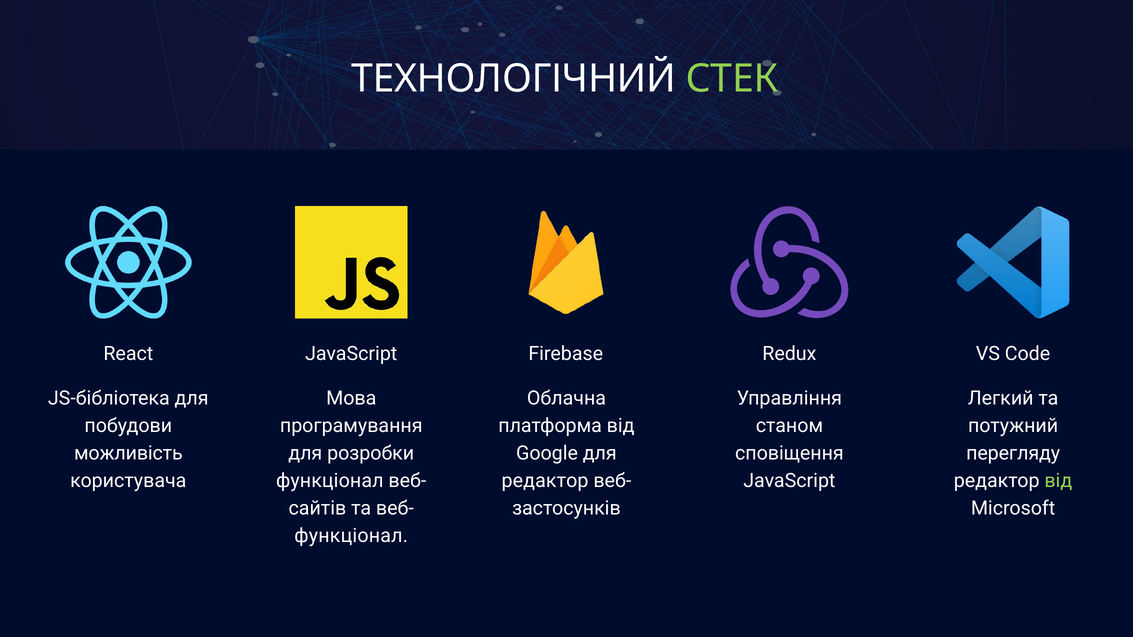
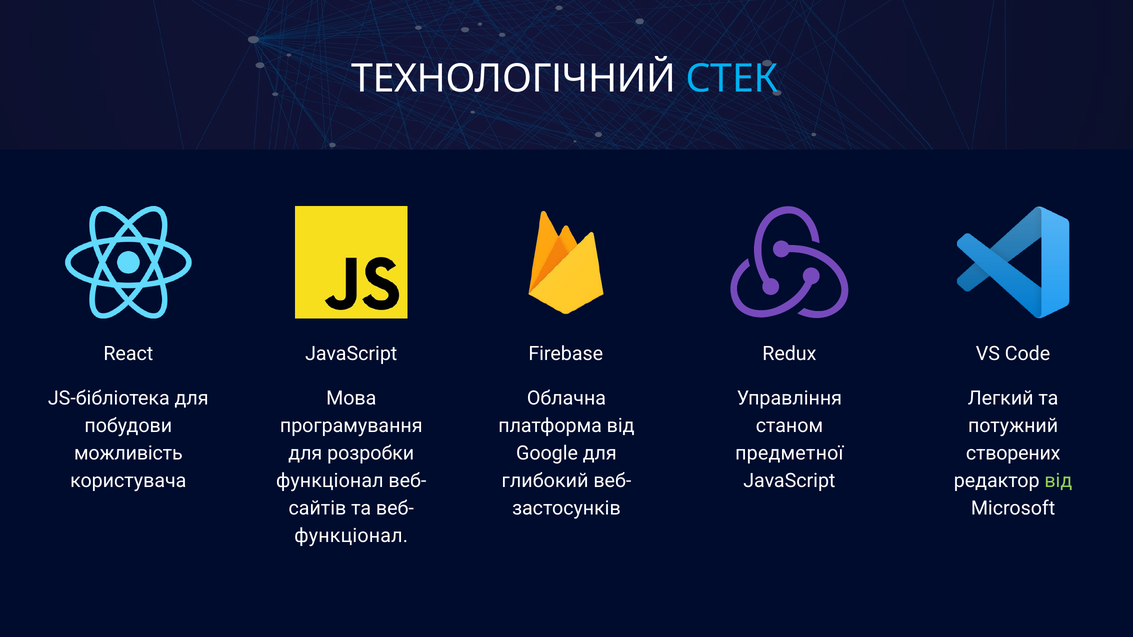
СТЕК colour: light green -> light blue (732, 79)
сповіщення: сповіщення -> предметної (789, 454)
перегляду: перегляду -> створених (1013, 454)
редактор: редактор -> глибокий (545, 481)
